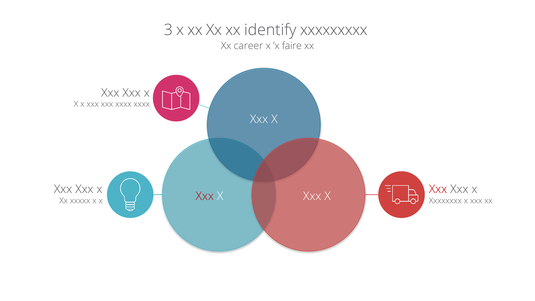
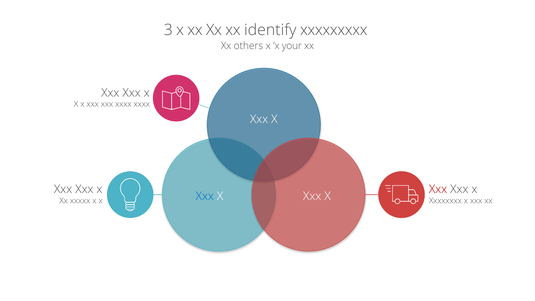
career: career -> others (248, 46)
faire: faire -> your (292, 46)
Xxx colour: red -> blue (205, 196)
